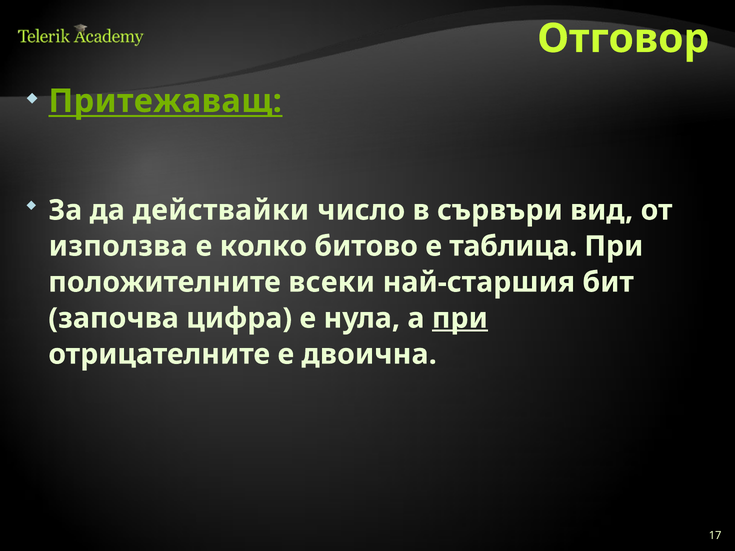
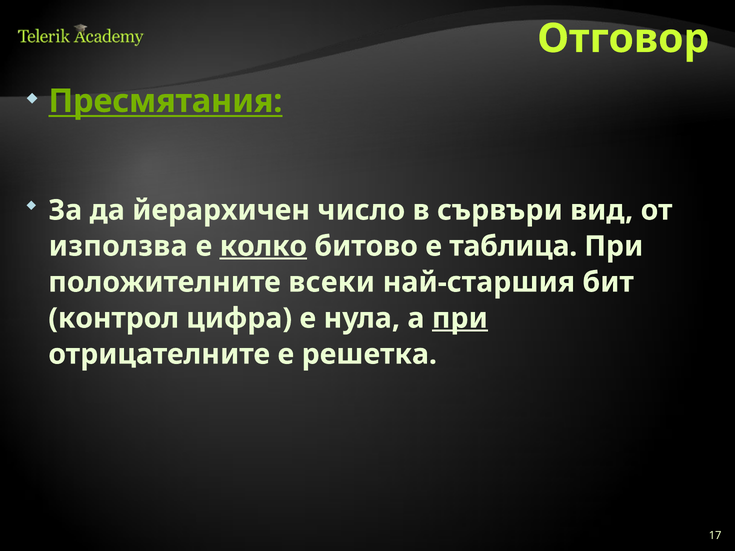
Притежаващ: Притежаващ -> Пресмятания (165, 101)
действайки: действайки -> йерархичен (221, 210)
колко underline: none -> present (263, 246)
започва: започва -> контрол (114, 318)
двоична: двоична -> решетка (369, 354)
